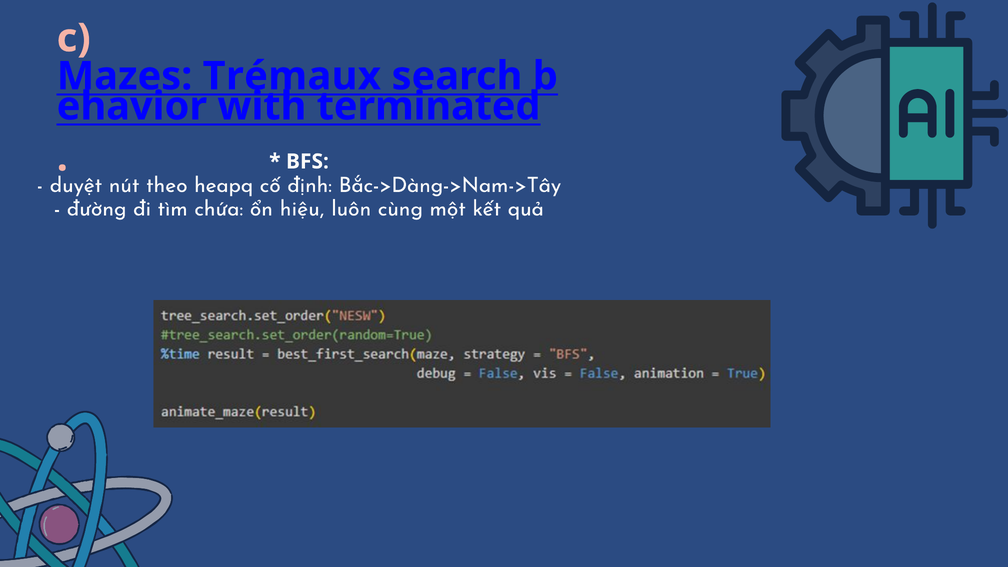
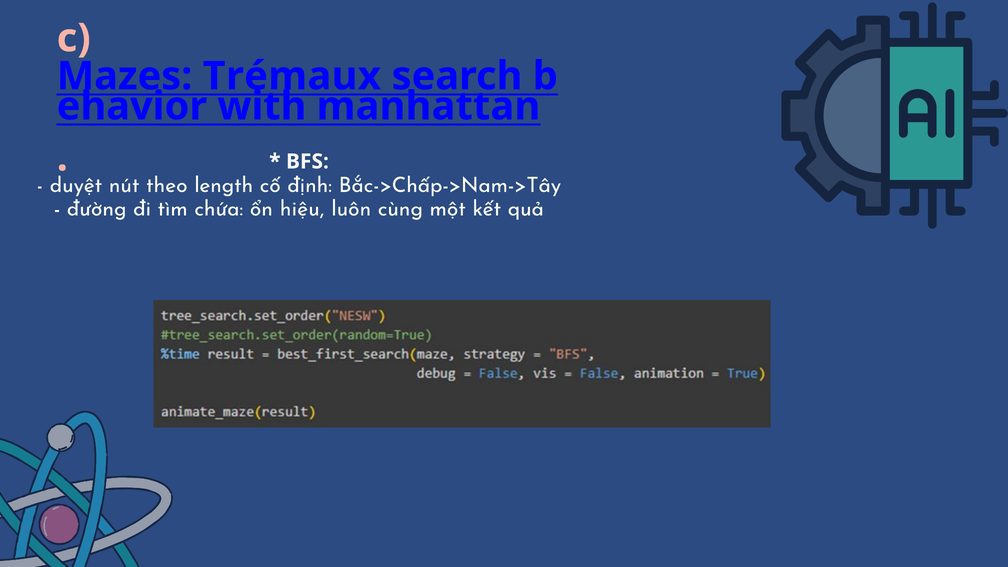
terminated: terminated -> manhattan (428, 106)
heapq: heapq -> length (224, 185)
Bắc->Dàng->Nam->Tây: Bắc->Dàng->Nam->Tây -> Bắc->Chấp->Nam->Tây (450, 185)
